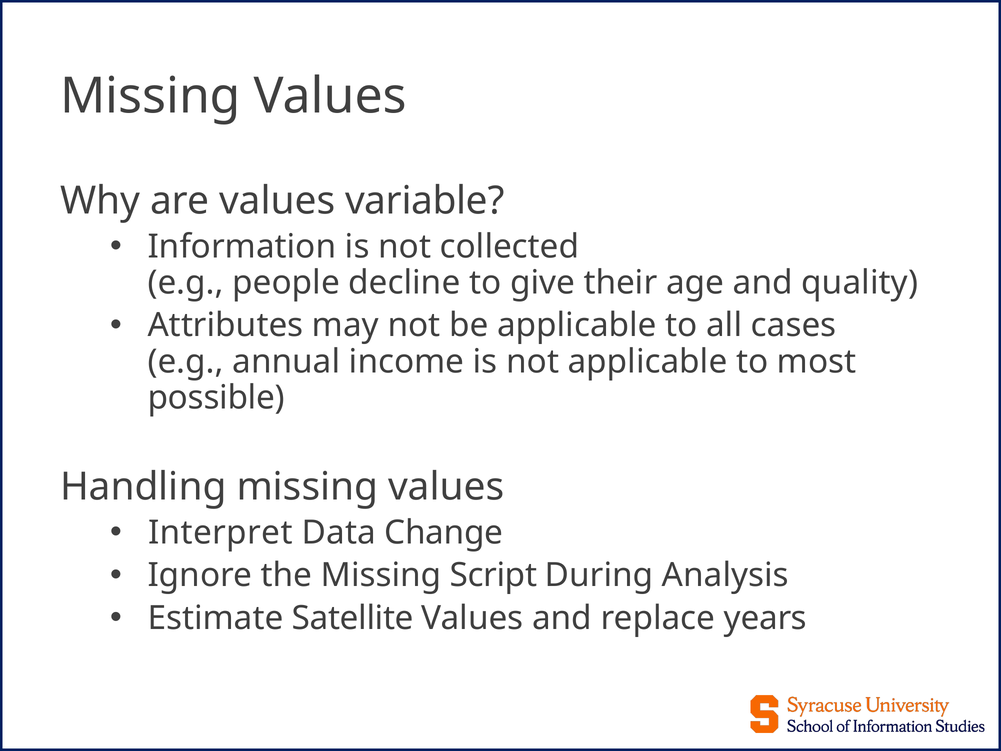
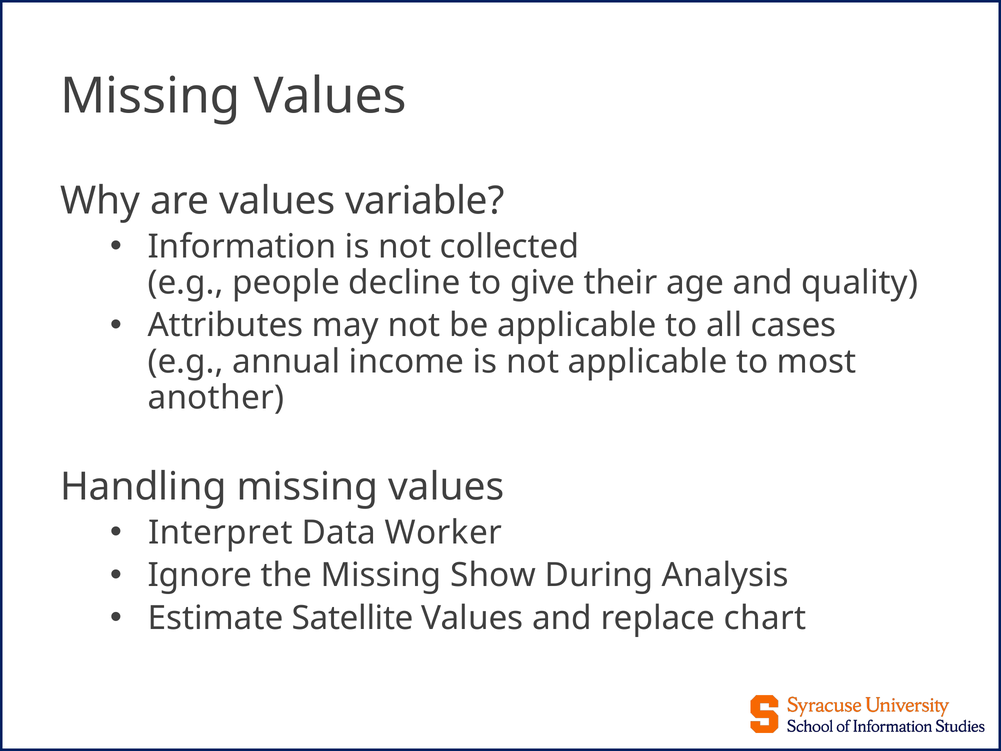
possible: possible -> another (216, 397)
Change: Change -> Worker (443, 533)
Script: Script -> Show (493, 575)
years: years -> chart (765, 618)
